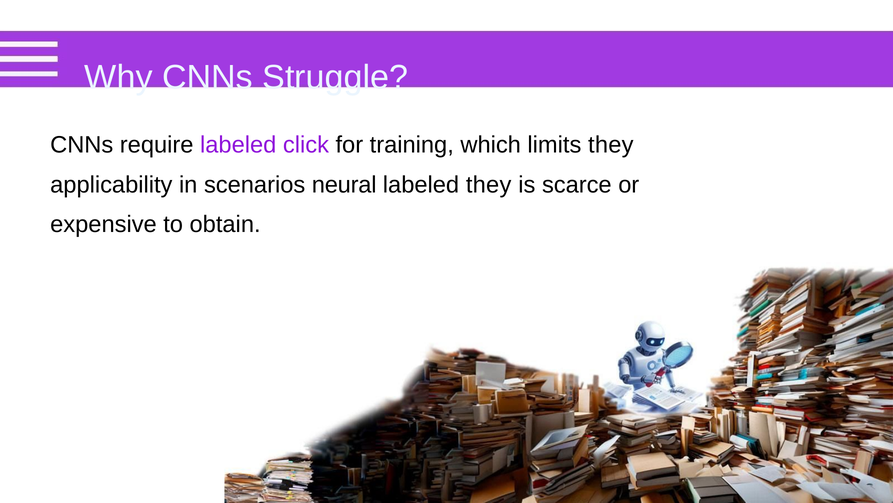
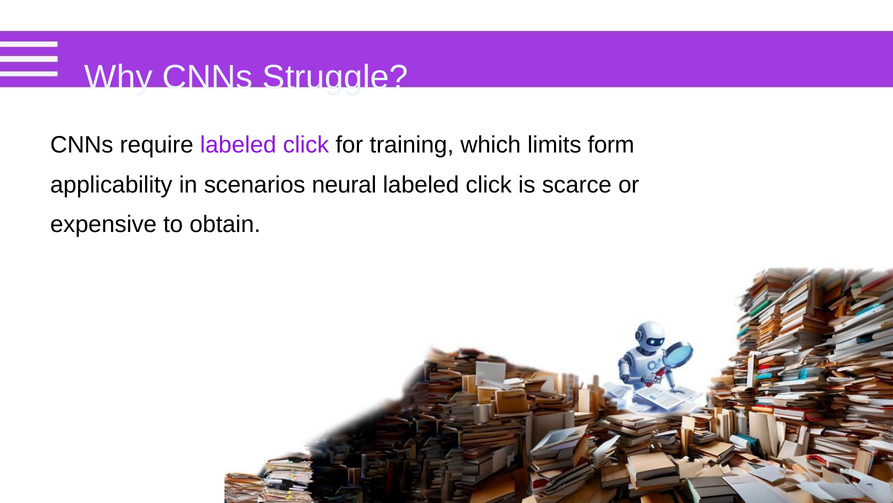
limits they: they -> form (611, 145)
they: they -> click (489, 185)
